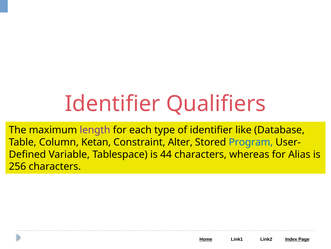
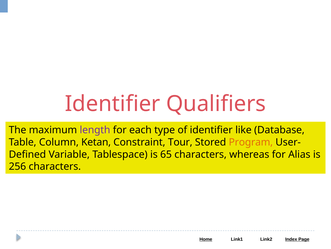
Alter: Alter -> Tour (180, 142)
Program colour: blue -> orange (251, 142)
44: 44 -> 65 (166, 154)
